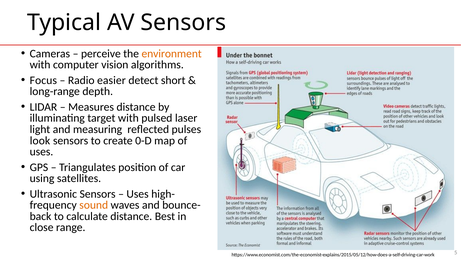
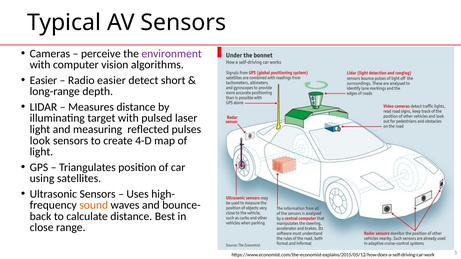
environment colour: orange -> purple (172, 54)
Focus: Focus -> Easier (43, 80)
0-D: 0-D -> 4-D (143, 141)
uses: uses -> light (41, 152)
